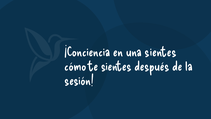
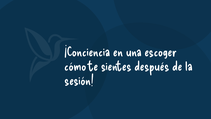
una sientes: sientes -> escoger (161, 52)
